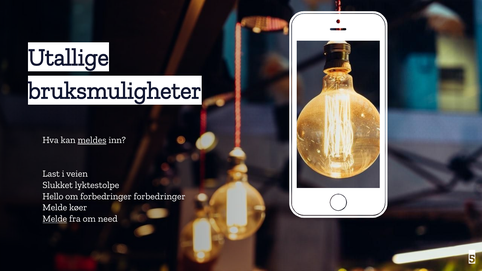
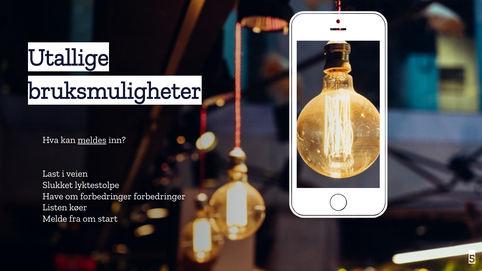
Hello: Hello -> Have (53, 196)
Melde: Melde -> Listen (55, 208)
Melde underline: present -> none (55, 219)
need: need -> start (108, 219)
